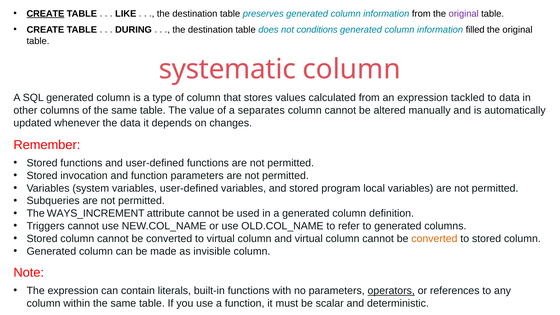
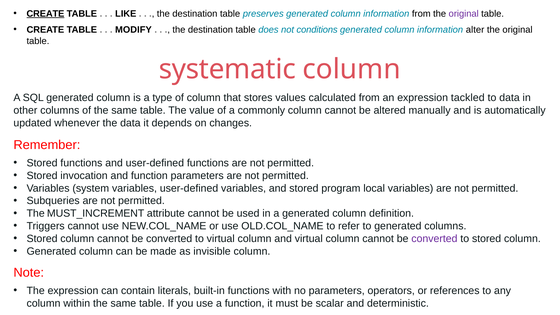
DURING: DURING -> MODIFY (133, 30)
filled: filled -> alter (475, 30)
separates: separates -> commonly (261, 110)
WAYS_INCREMENT: WAYS_INCREMENT -> MUST_INCREMENT (96, 213)
converted colour: orange -> purple (434, 239)
operators underline: present -> none (391, 291)
